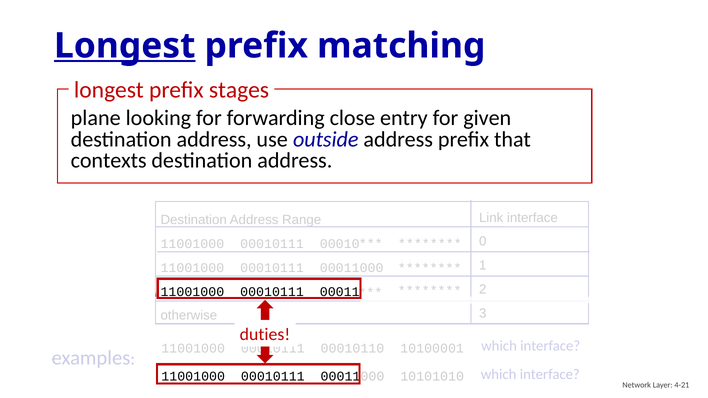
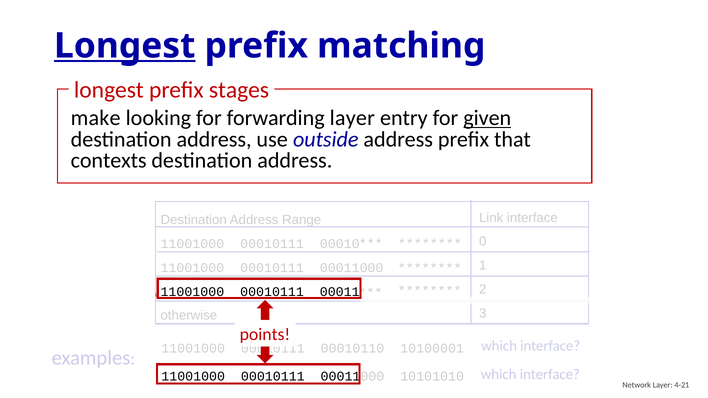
plane: plane -> make (96, 118)
forwarding close: close -> layer (352, 118)
given underline: none -> present (487, 118)
duties: duties -> points (265, 335)
